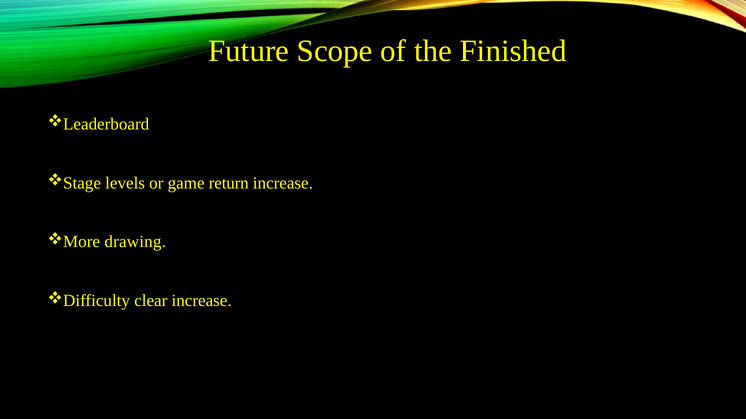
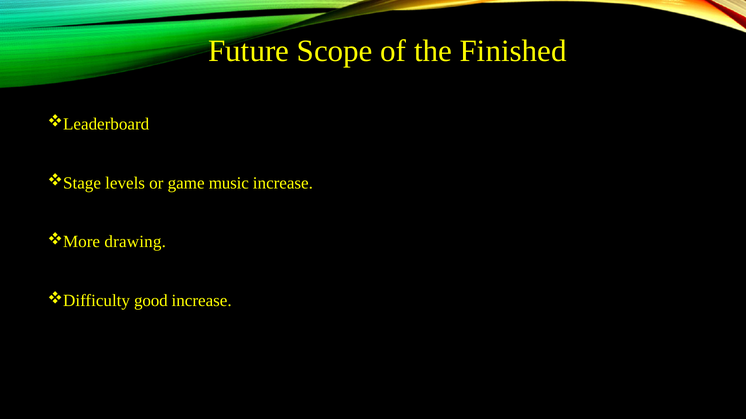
return: return -> music (229, 183)
clear: clear -> good (151, 301)
